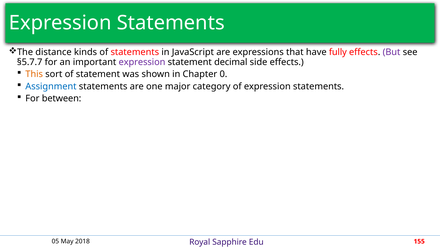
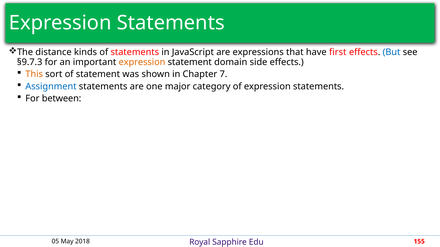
fully: fully -> first (338, 52)
But colour: purple -> blue (392, 52)
§5.7.7: §5.7.7 -> §9.7.3 (30, 62)
expression colour: purple -> orange (142, 62)
decimal: decimal -> domain (231, 62)
0: 0 -> 7 (223, 74)
